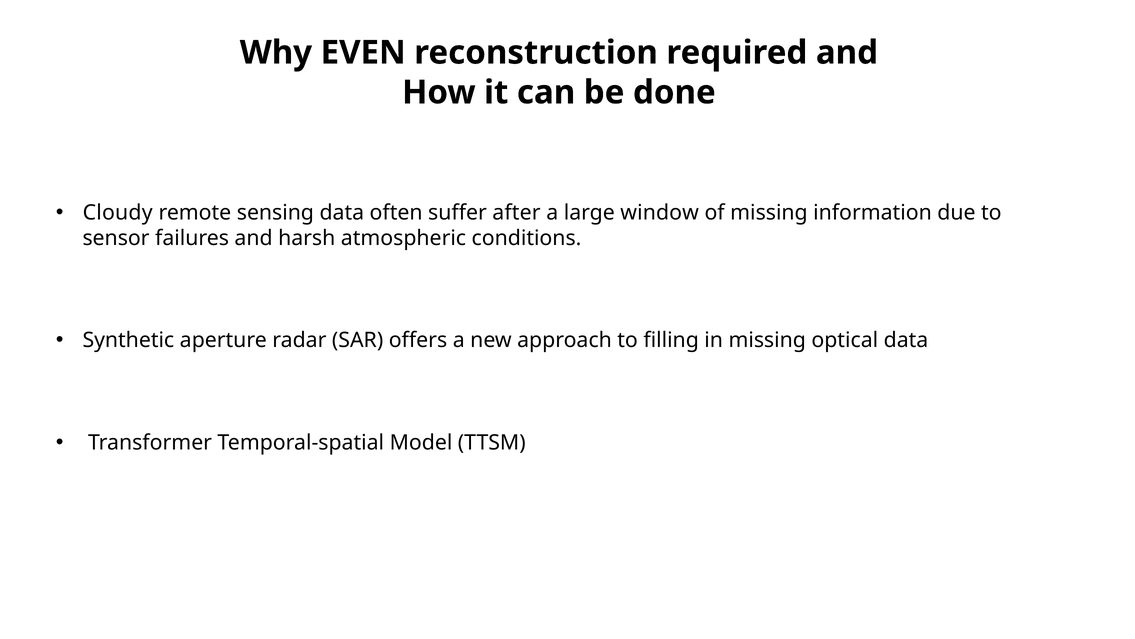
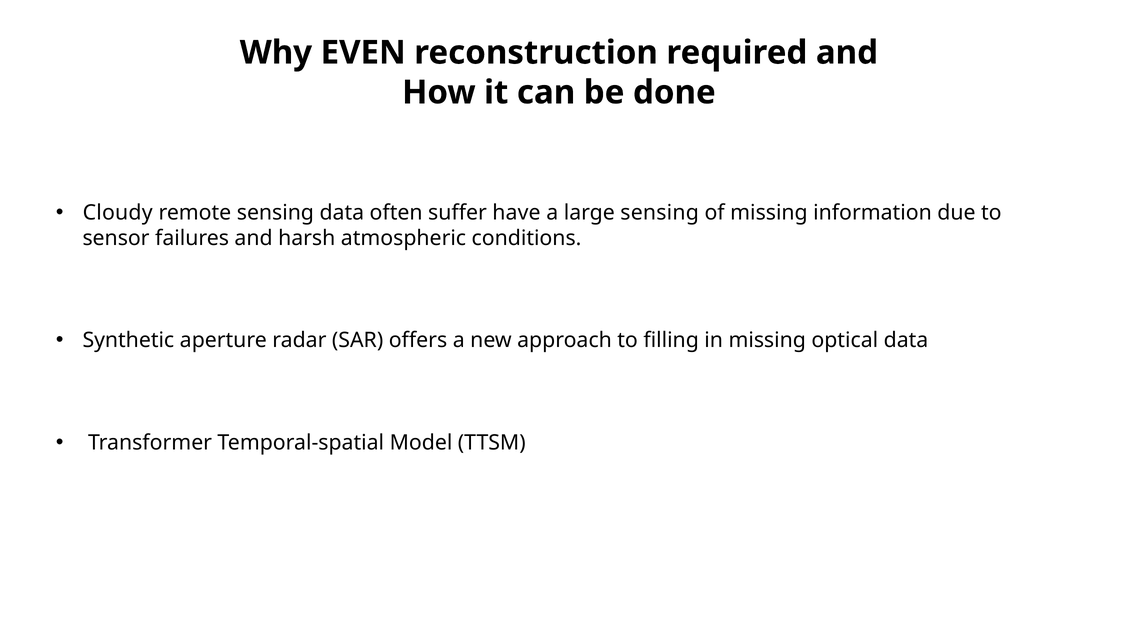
after: after -> have (516, 212)
large window: window -> sensing (660, 212)
